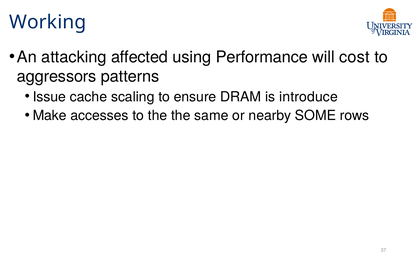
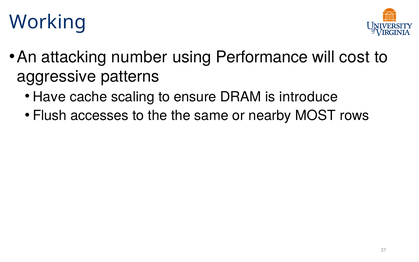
affected: affected -> number (139, 57)
aggressors: aggressors -> aggressive (57, 77)
Issue: Issue -> Have (49, 97)
Make: Make -> Flush (50, 116)
SOME: SOME -> MOST (315, 116)
